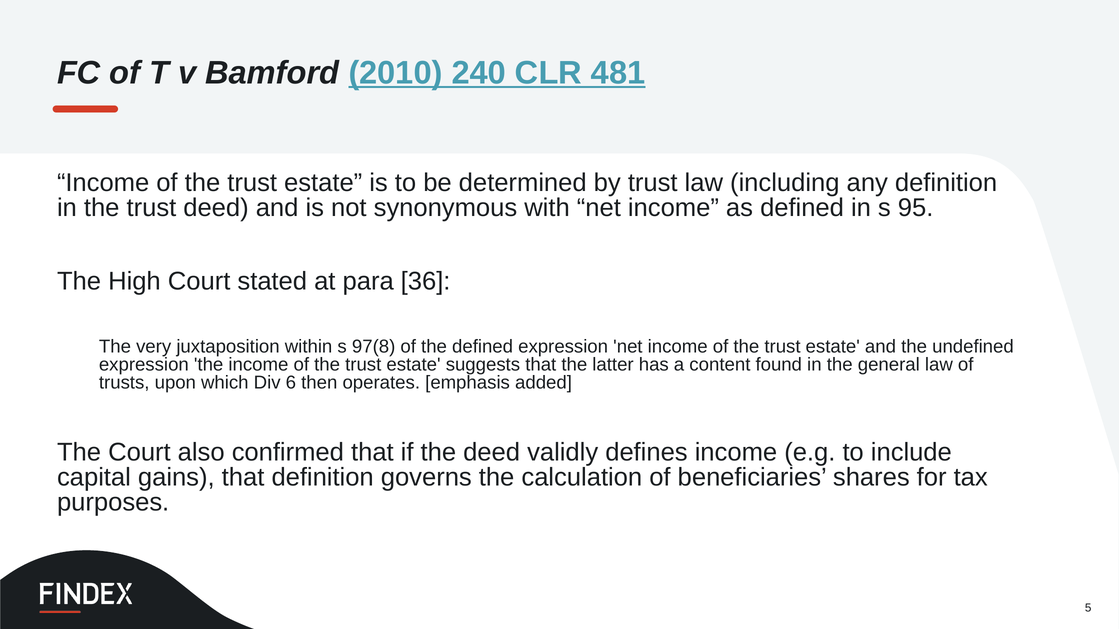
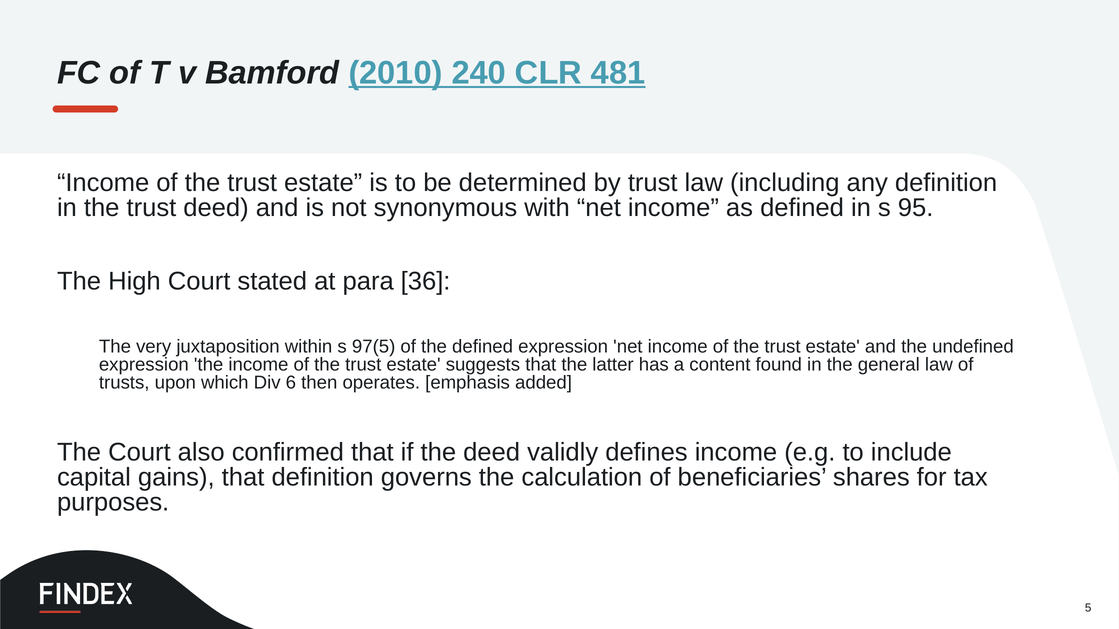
97(8: 97(8 -> 97(5 (374, 347)
